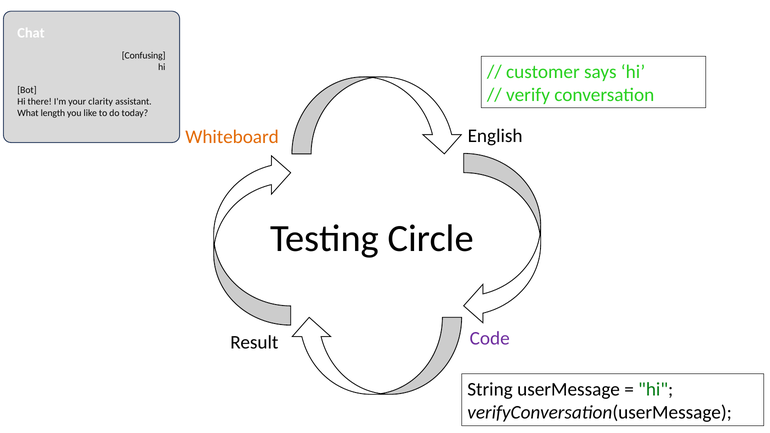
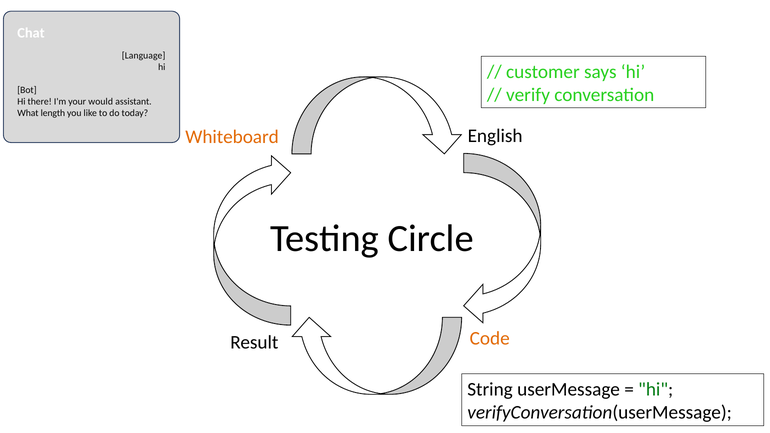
Confusing: Confusing -> Language (144, 55)
clarity: clarity -> would (101, 102)
Code colour: purple -> orange (490, 338)
